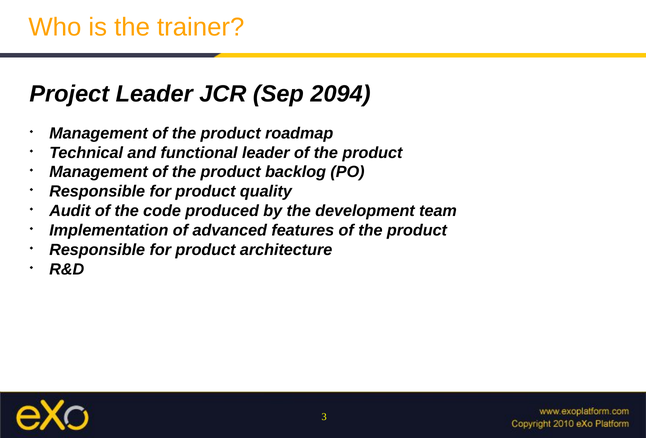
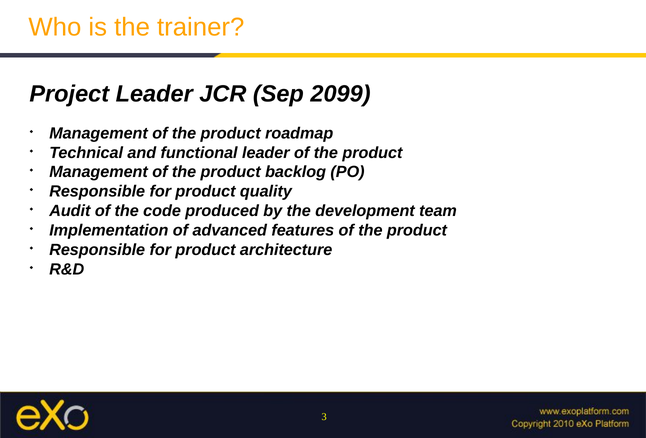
2094: 2094 -> 2099 (341, 94)
